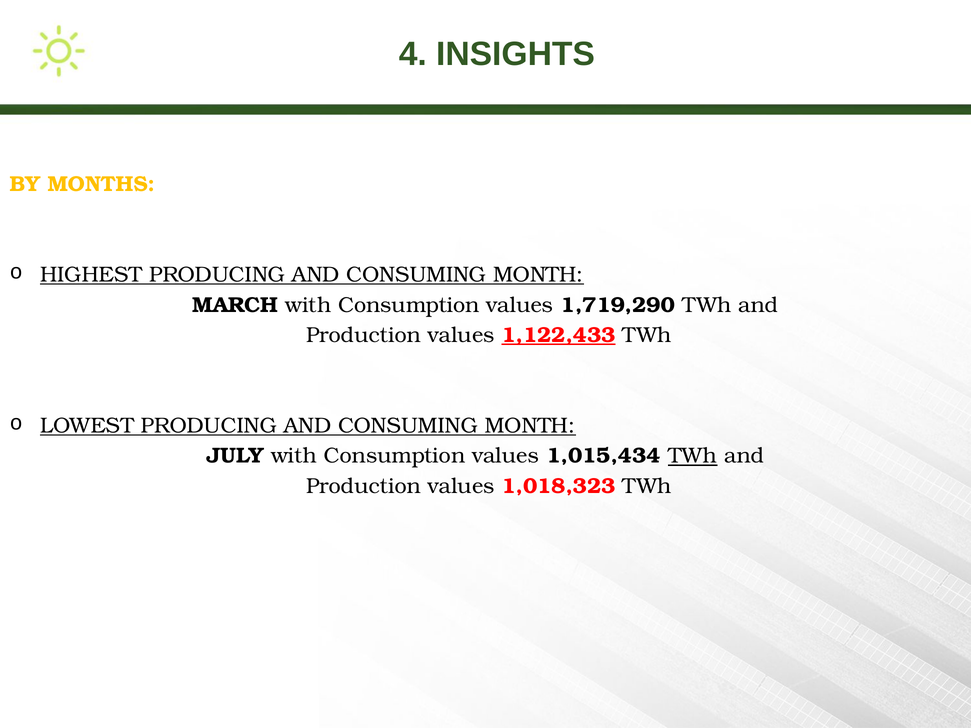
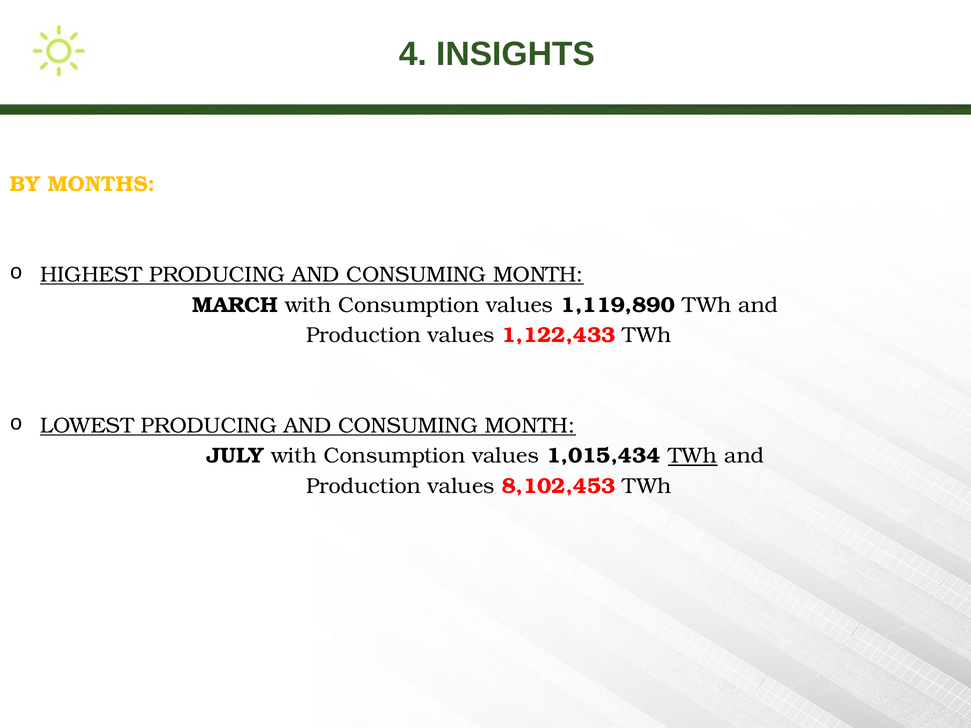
1,719,290: 1,719,290 -> 1,119,890 (618, 305)
1,122,433 underline: present -> none (558, 335)
1,018,323: 1,018,323 -> 8,102,453 (558, 486)
